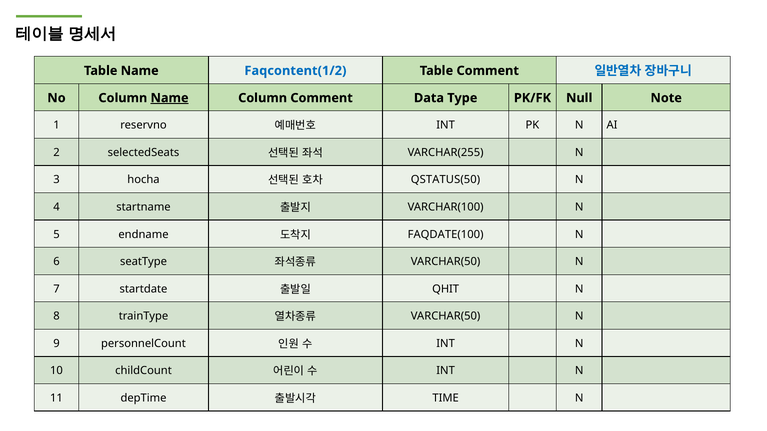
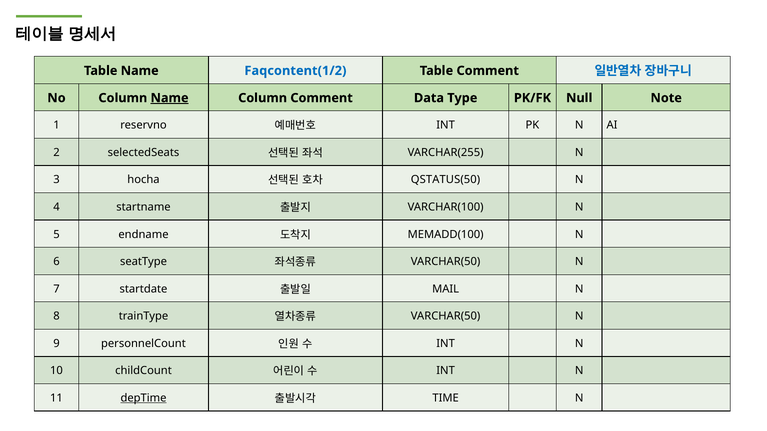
FAQDATE(100: FAQDATE(100 -> MEMADD(100 (446, 235)
QHIT: QHIT -> MAIL (446, 289)
depTime underline: none -> present (143, 398)
